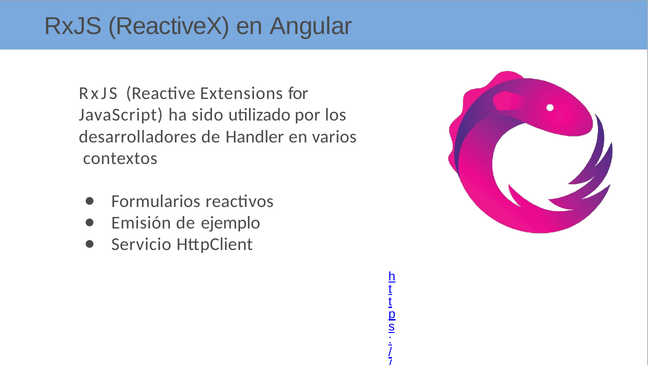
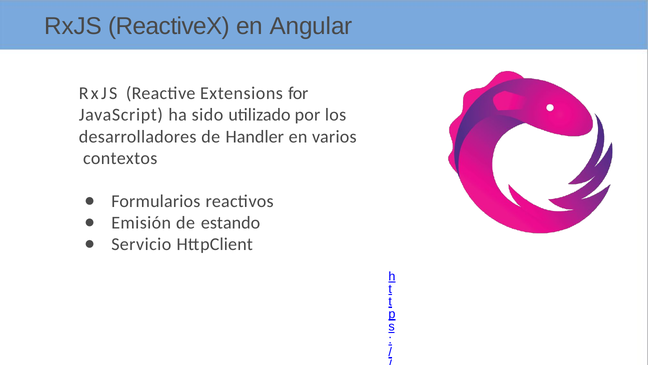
ejemplo: ejemplo -> estando (231, 222)
